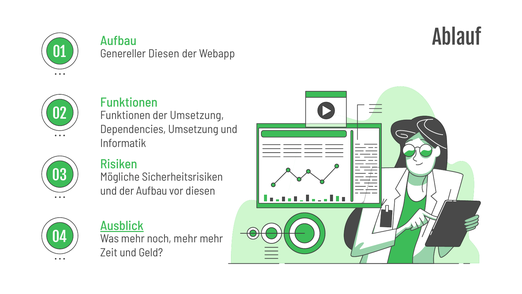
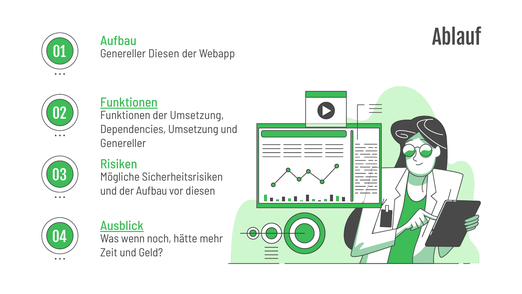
Funktionen underline: none -> present (129, 102)
Informatik: Informatik -> Genereller (123, 143)
Was mehr: mehr -> wenn (133, 238)
noch mehr: mehr -> hätte (185, 238)
